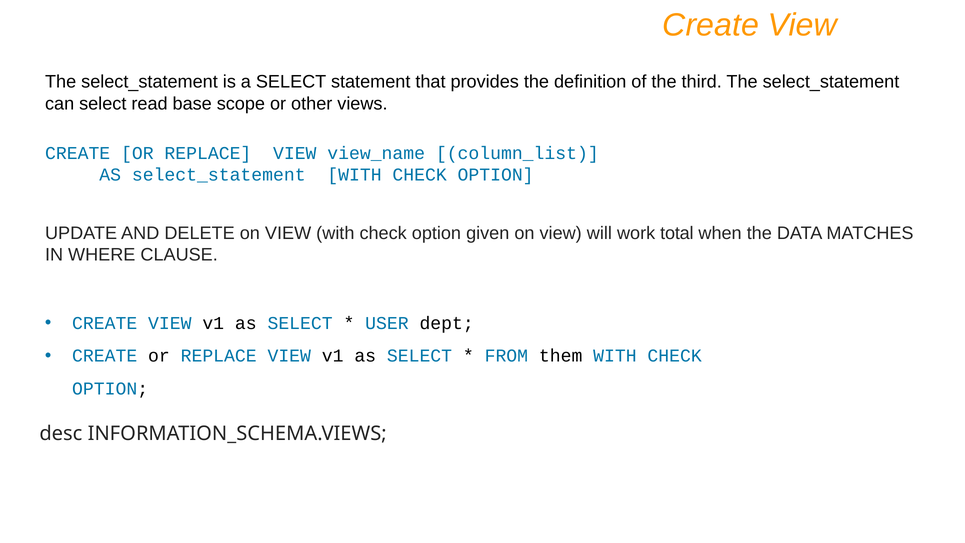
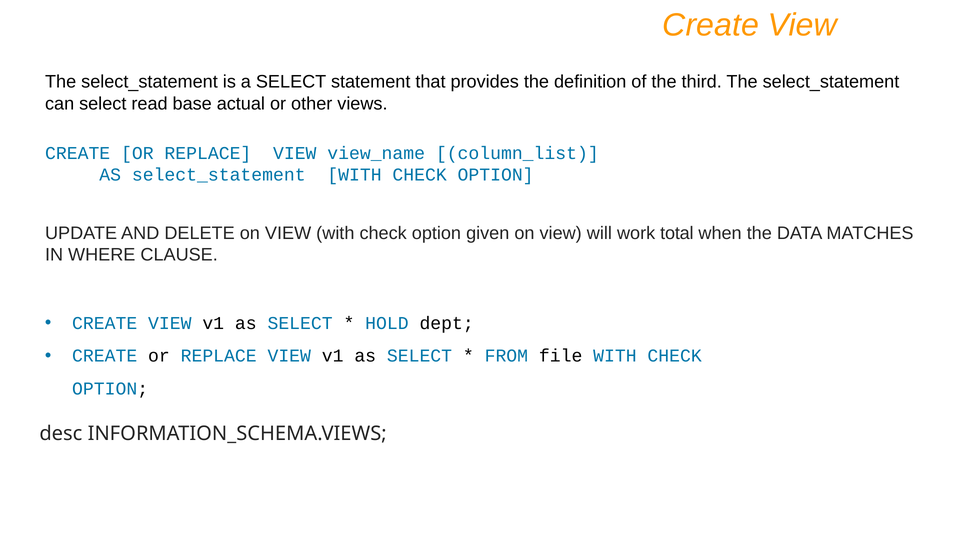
scope: scope -> actual (241, 104)
USER: USER -> HOLD (387, 323)
them: them -> file (561, 356)
